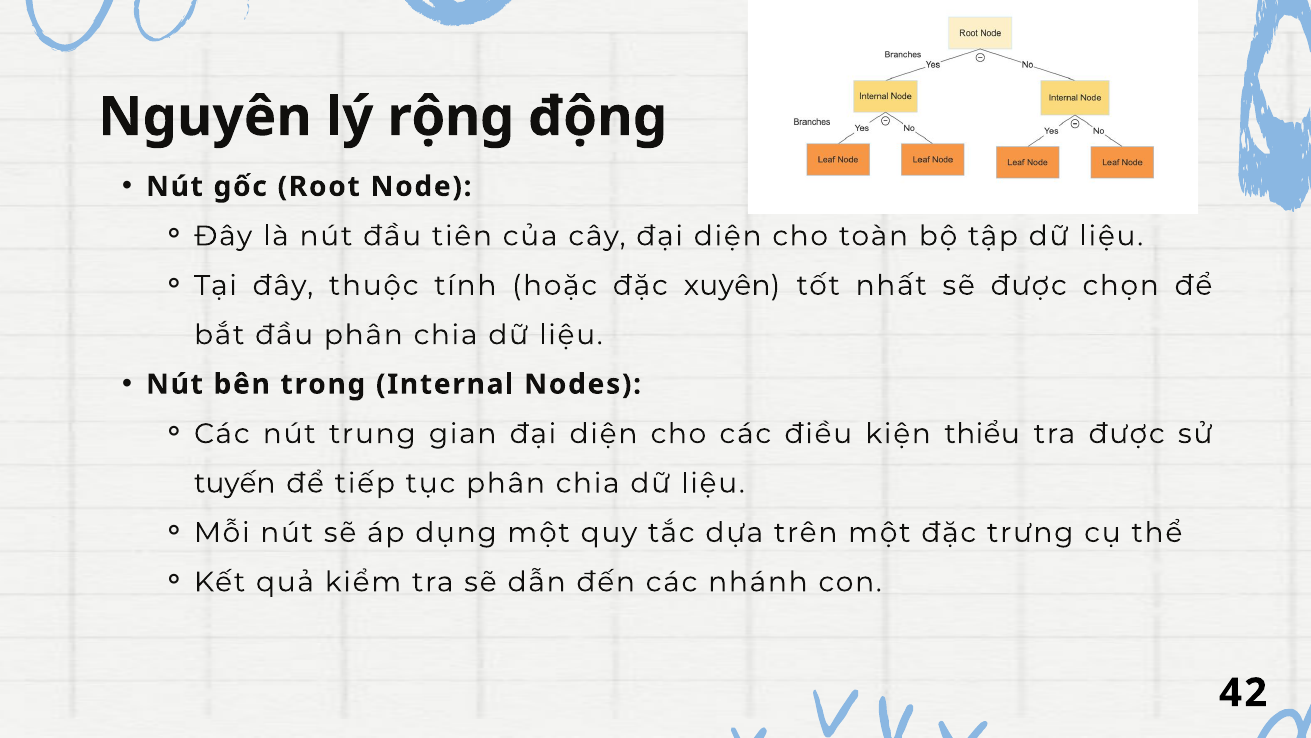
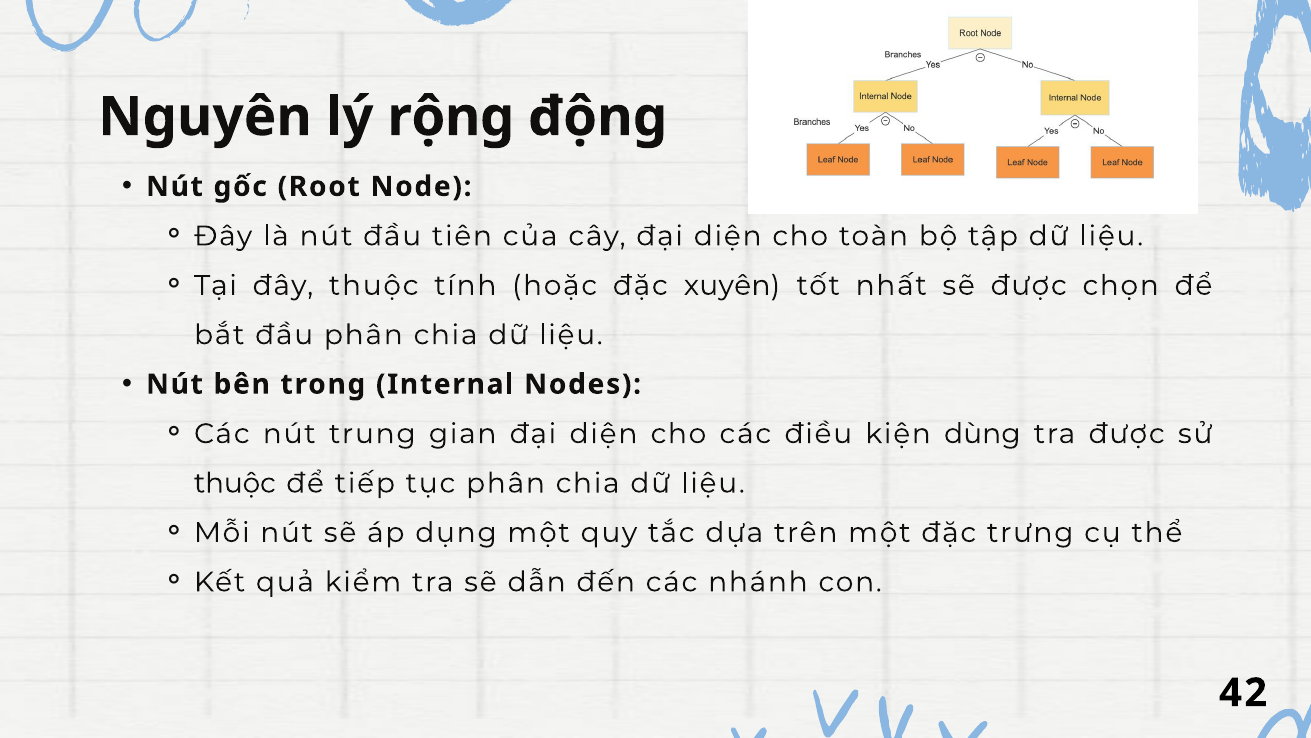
thiểu: thiểu -> dùng (982, 433)
tuyến: tuyến -> thuộc (235, 483)
